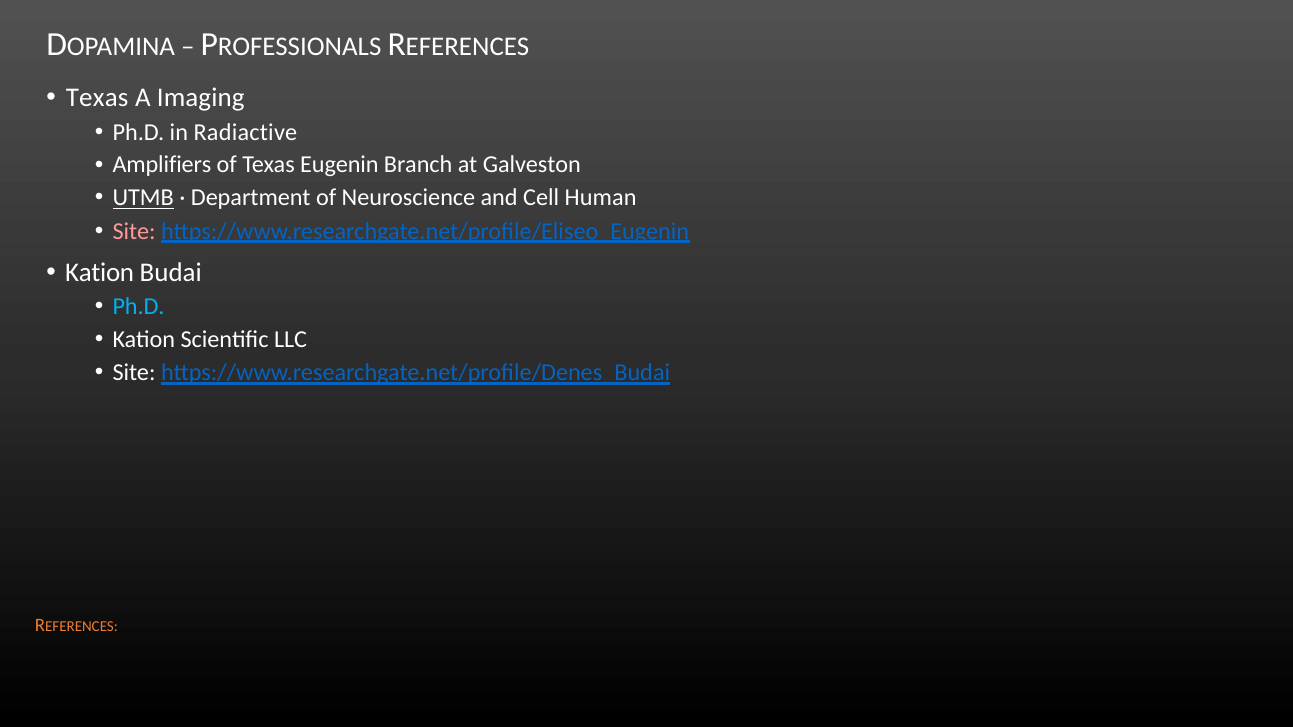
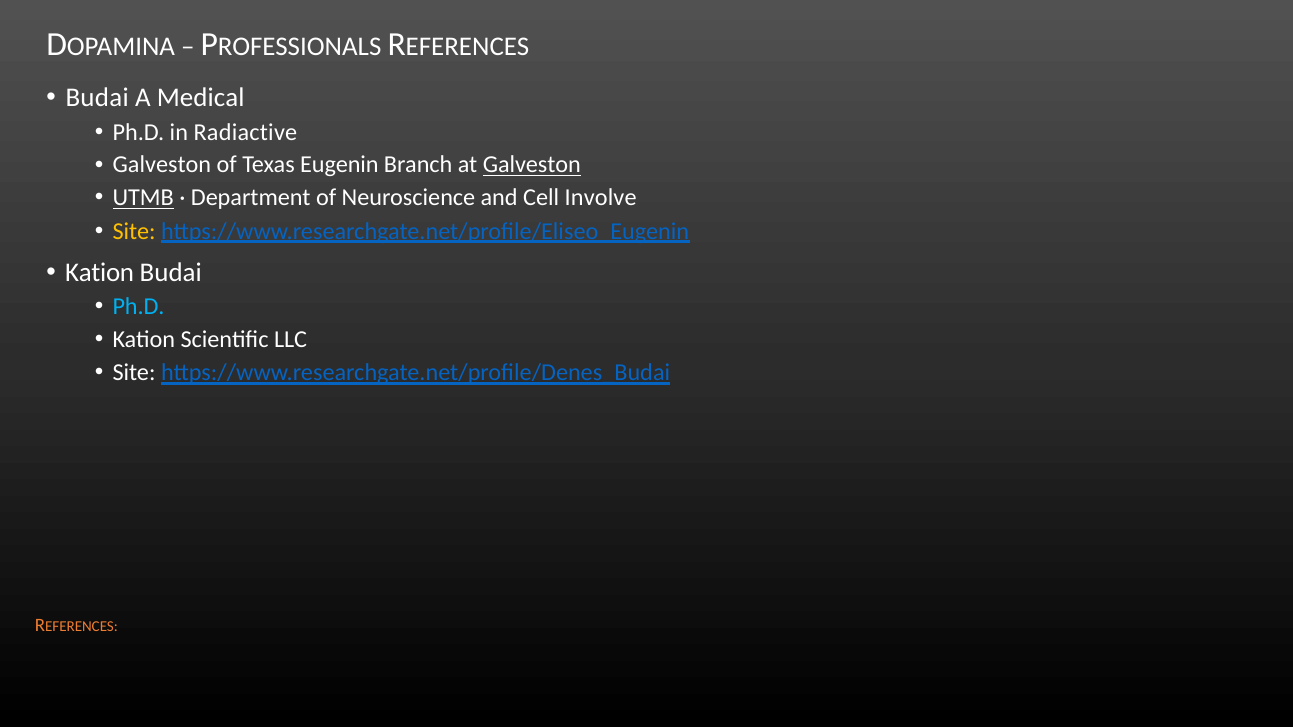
Texas: Texas -> Budai (97, 98)
Imaging: Imaging -> Medical (201, 98)
Amplifiers: Amplifiers -> Galveston (162, 165)
Galveston underline: none -> present (532, 165)
Human: Human -> Involve (601, 198)
Site colour: pink -> yellow (134, 231)
